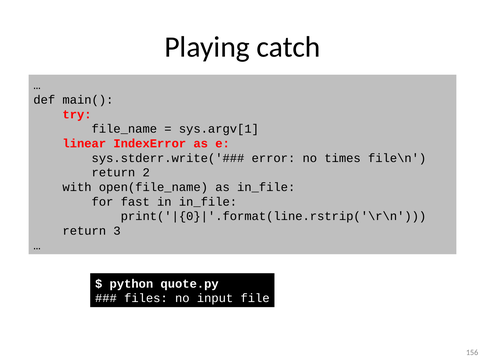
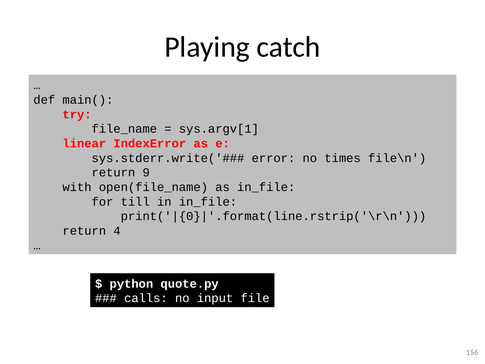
2: 2 -> 9 (146, 173)
fast: fast -> till (135, 202)
3: 3 -> 4 (117, 231)
files: files -> calls (146, 298)
